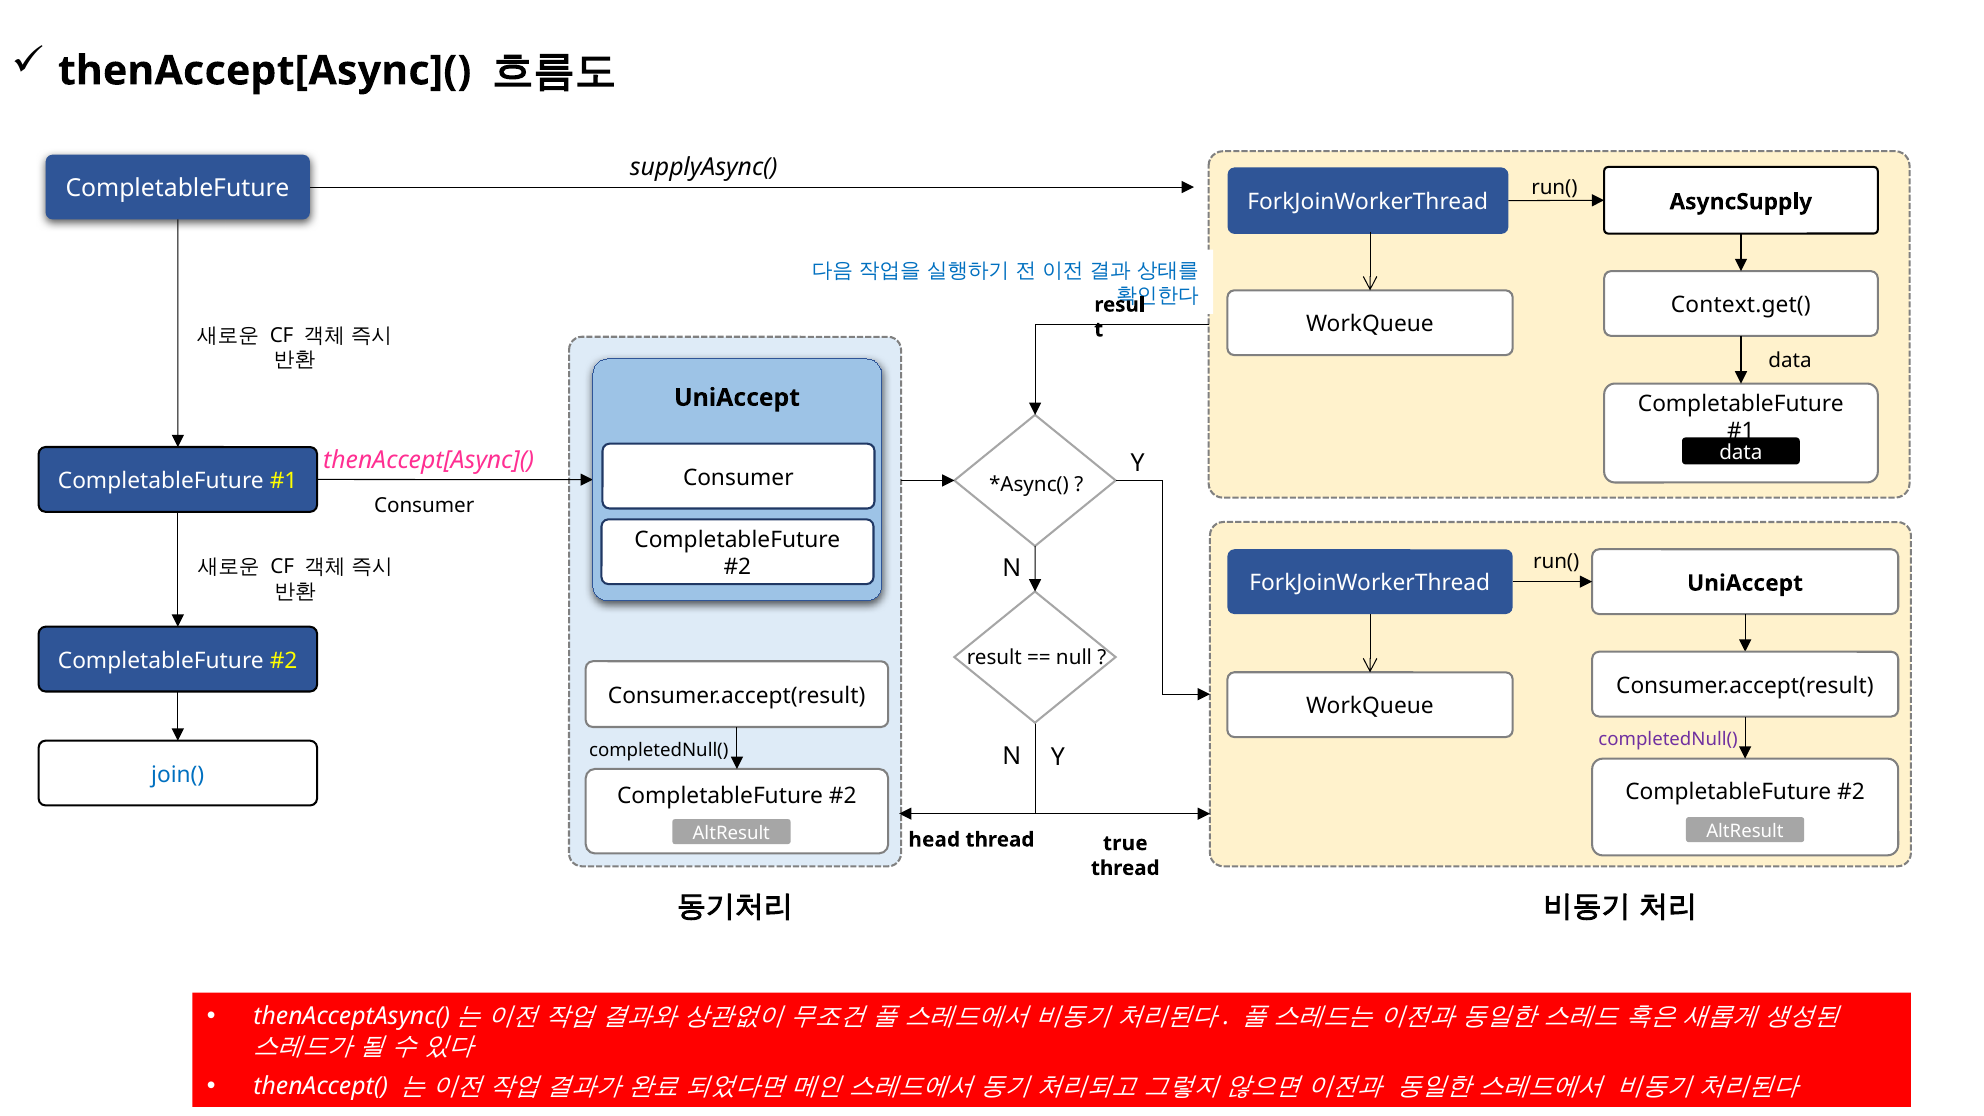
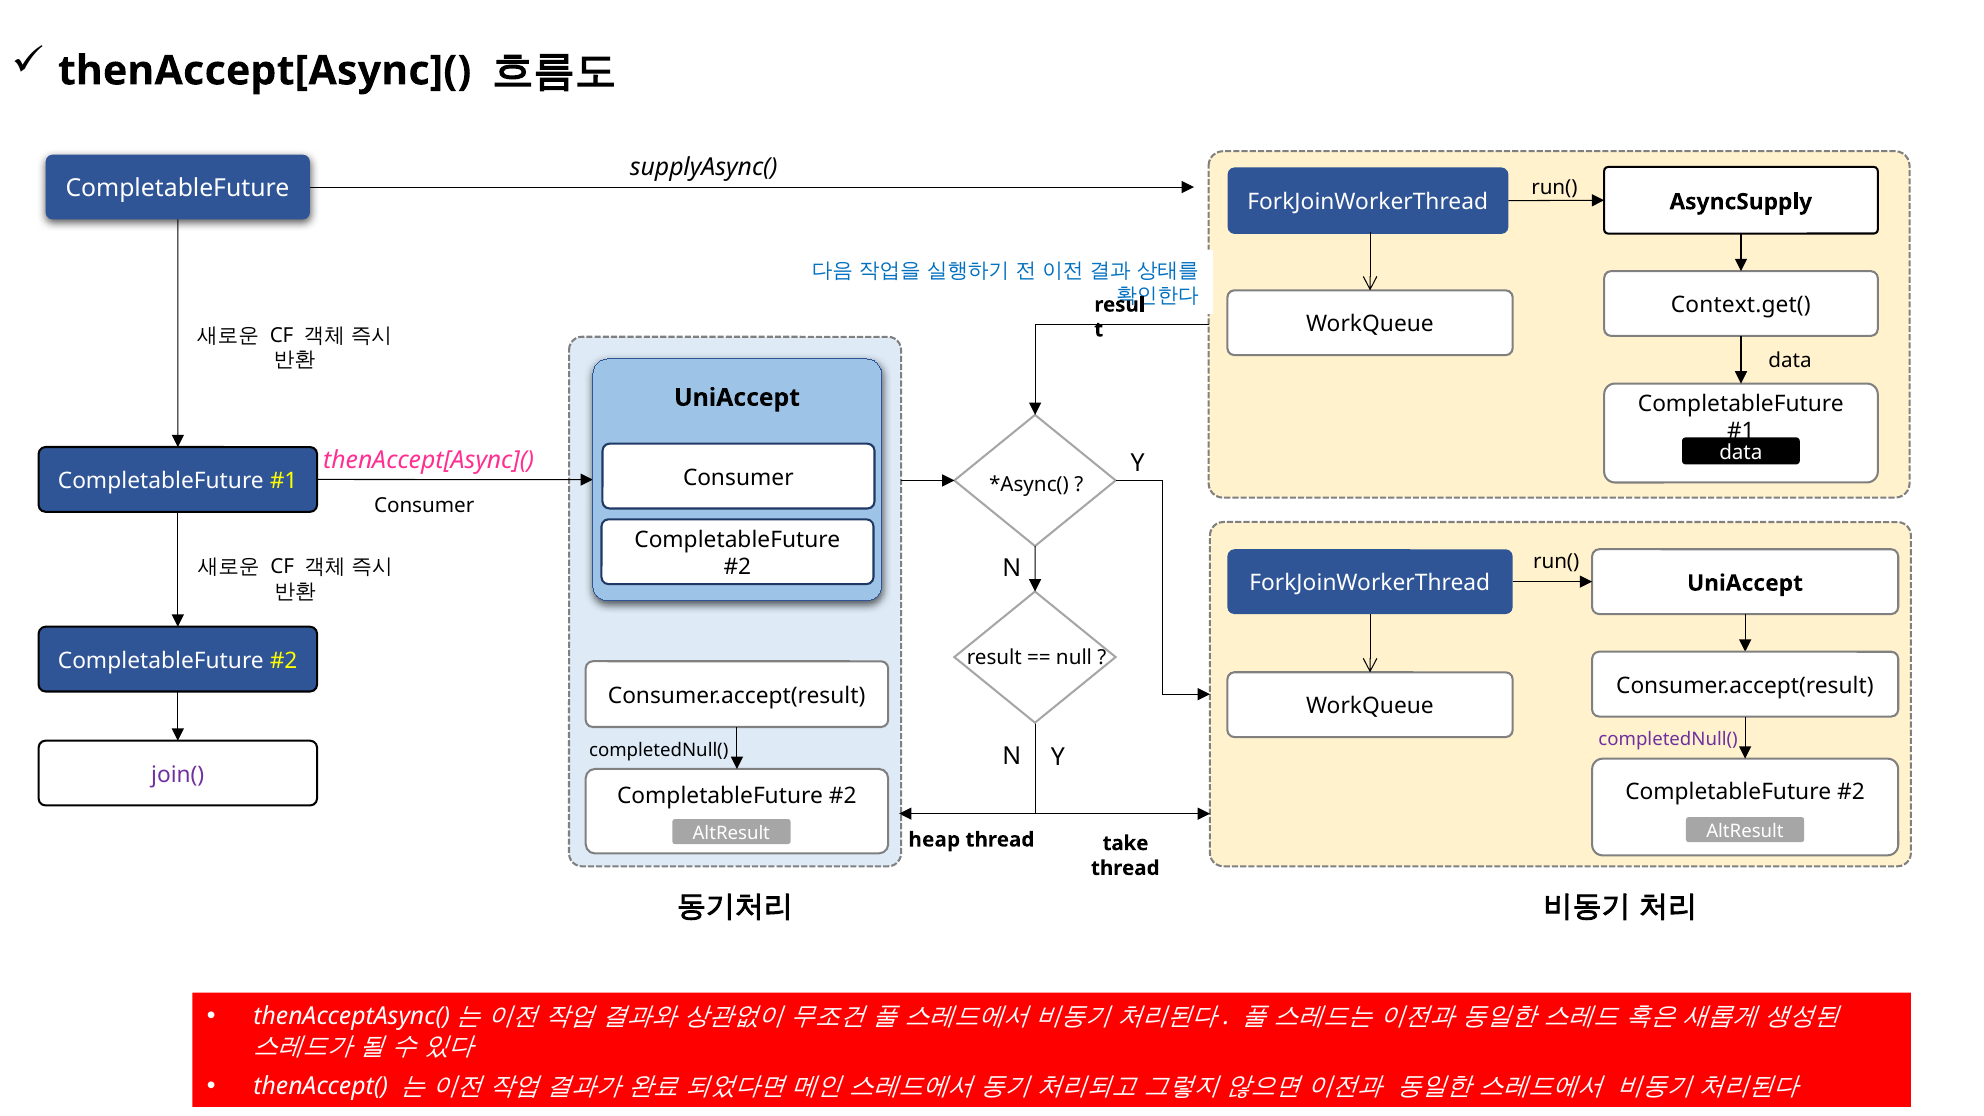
join( colour: blue -> purple (178, 775)
head: head -> heap (934, 840)
true: true -> take (1126, 843)
